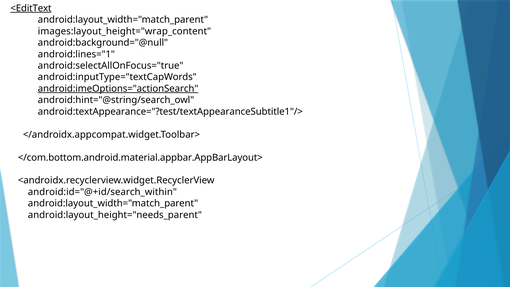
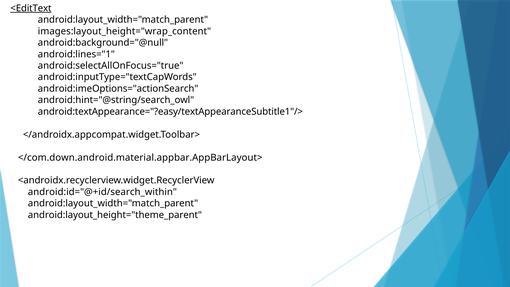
android:imeOptions="actionSearch underline: present -> none (118, 89)
android:textAppearance="?test/textAppearanceSubtitle1"/>: android:textAppearance="?test/textAppearanceSubtitle1"/> -> android:textAppearance="?easy/textAppearanceSubtitle1"/> (170, 112)
</com.bottom.android.material.appbar.AppBarLayout>: </com.bottom.android.material.appbar.AppBarLayout> -> </com.down.android.material.appbar.AppBarLayout> (140, 157)
android:layout_height="needs_parent: android:layout_height="needs_parent -> android:layout_height="theme_parent (115, 215)
